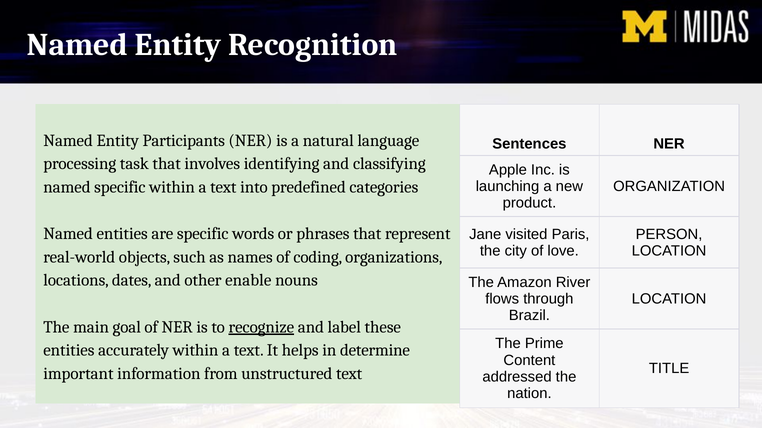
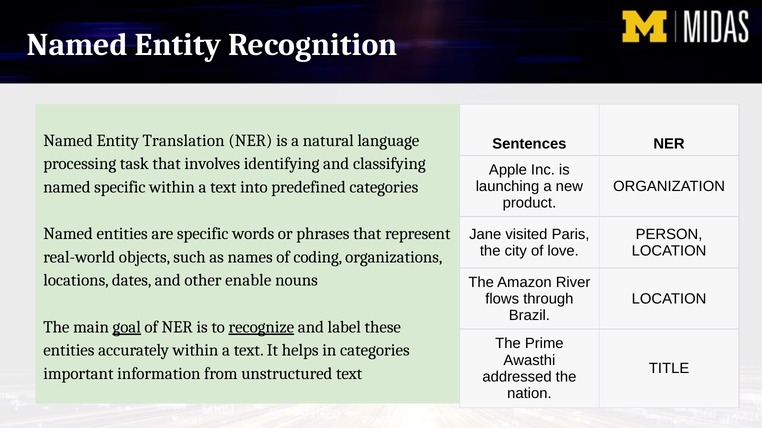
Participants: Participants -> Translation (184, 141)
goal underline: none -> present (127, 327)
in determine: determine -> categories (375, 351)
Content: Content -> Awasthi (529, 361)
